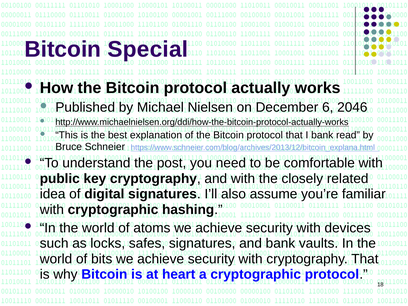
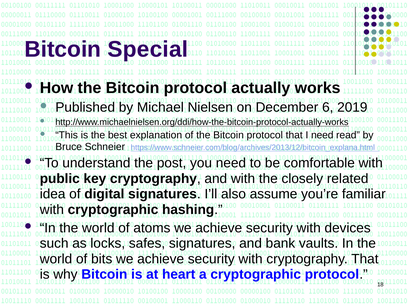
2046: 2046 -> 2019 (352, 107)
I bank: bank -> need (322, 135)
